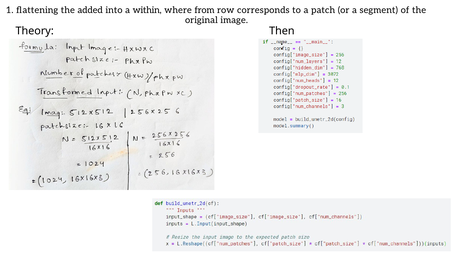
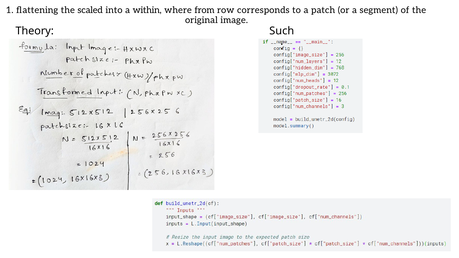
added: added -> scaled (90, 10)
Then: Then -> Such (282, 31)
